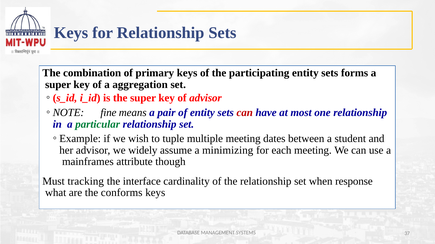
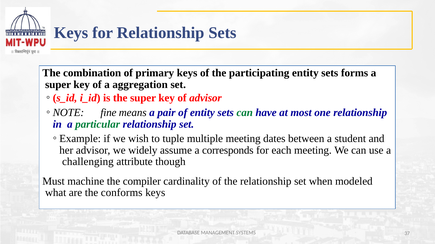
can colour: red -> green (245, 113)
minimizing: minimizing -> corresponds (228, 151)
mainframes: mainframes -> challenging (88, 162)
tracking: tracking -> machine (86, 182)
interface: interface -> compiler (142, 182)
response: response -> modeled (354, 182)
